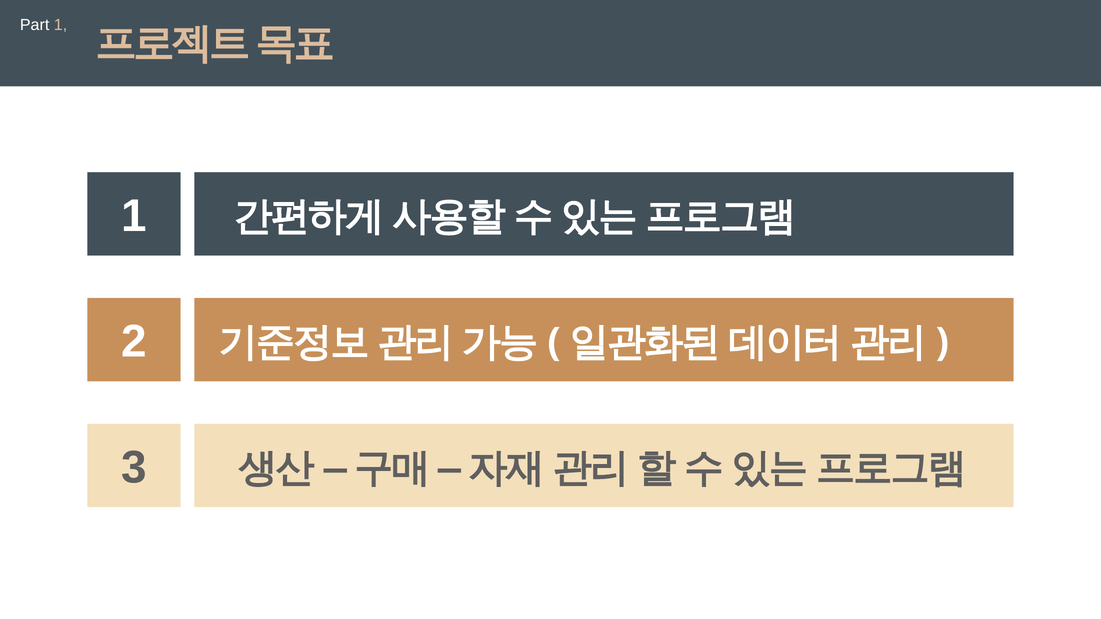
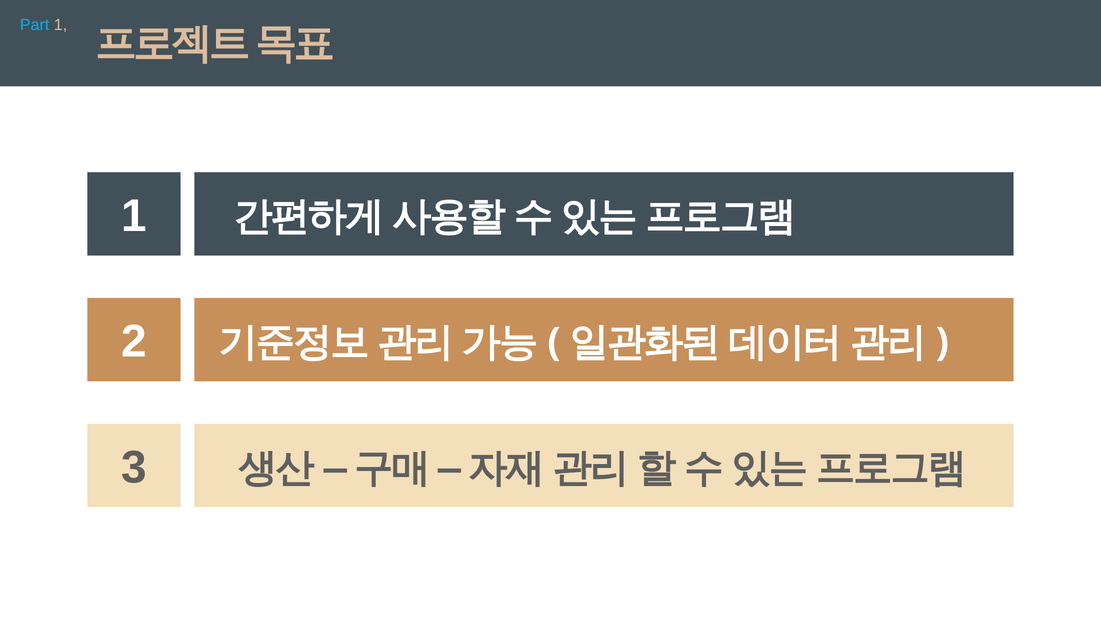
Part colour: white -> light blue (35, 25)
